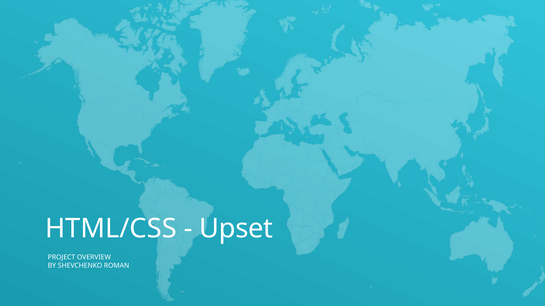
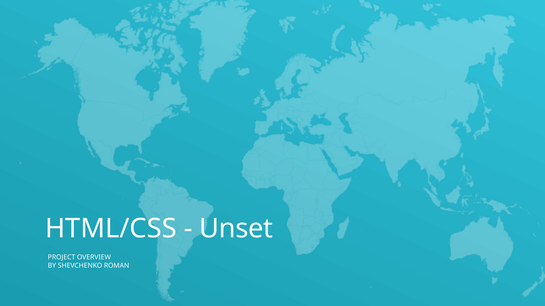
Upset: Upset -> Unset (236, 229)
